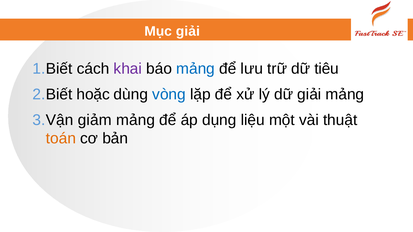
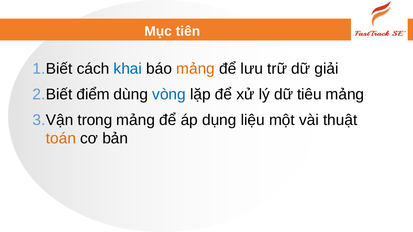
Mục giải: giải -> tiên (188, 31)
khai colour: purple -> blue (128, 69)
mảng colour: blue -> orange (196, 69)
tiêu: tiêu -> giải (327, 69)
hoặc: hoặc -> điểm (93, 94)
dữ giải: giải -> tiêu (309, 94)
giảm: giảm -> trong (95, 120)
